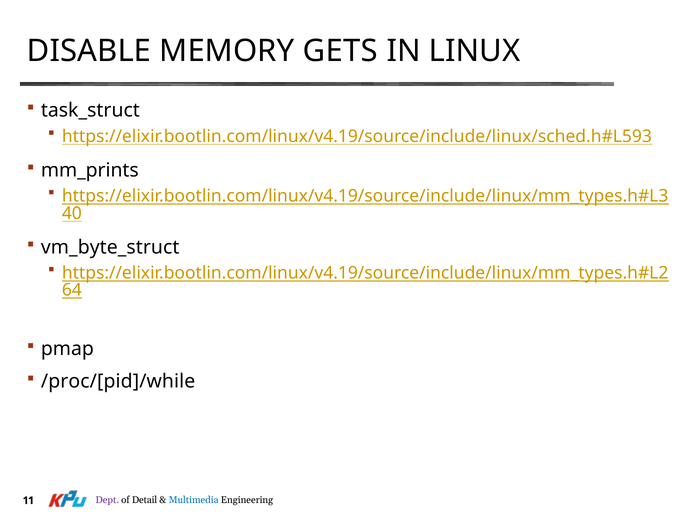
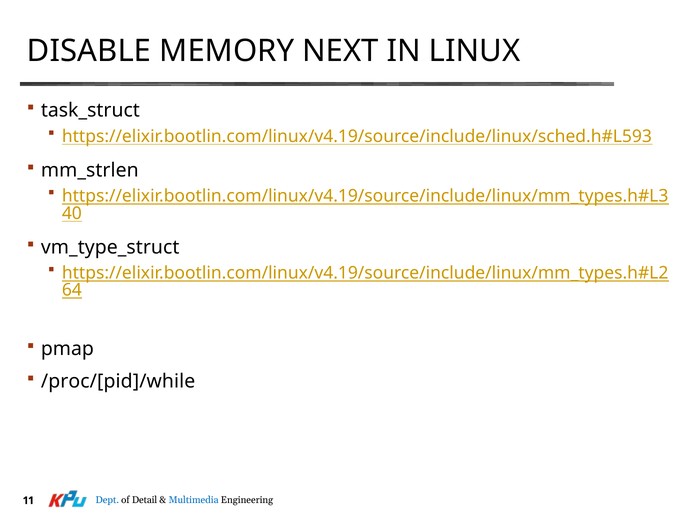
GETS: GETS -> NEXT (341, 51)
mm_prints: mm_prints -> mm_strlen (90, 170)
vm_byte_struct: vm_byte_struct -> vm_type_struct (110, 247)
Dept colour: purple -> blue (107, 500)
